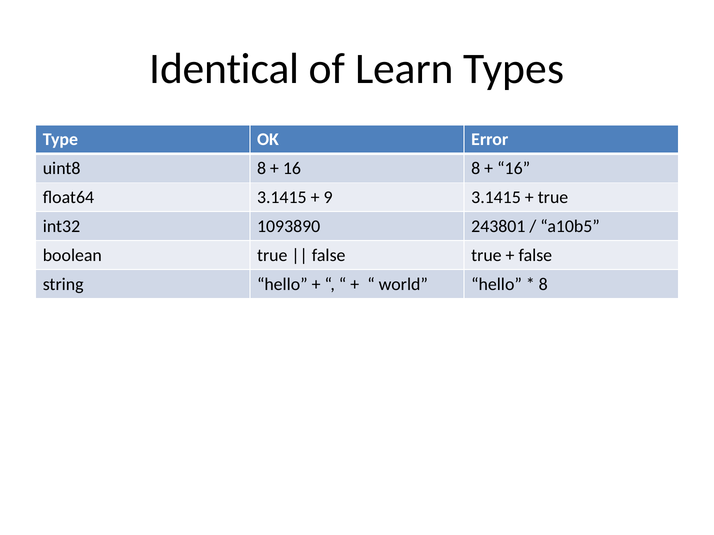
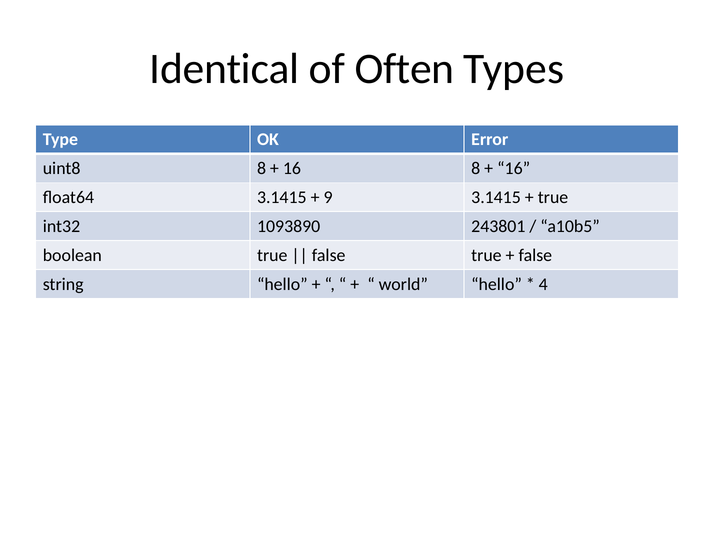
Learn: Learn -> Often (404, 69)
8: 8 -> 4 (543, 284)
